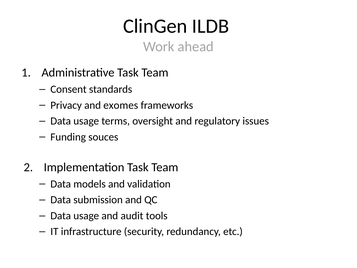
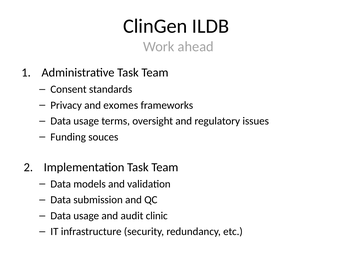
tools: tools -> clinic (157, 216)
